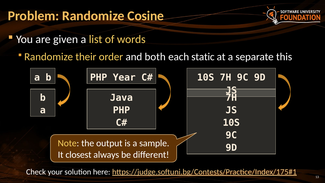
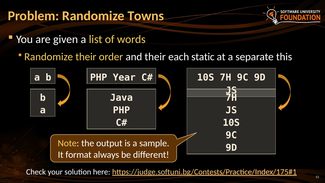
Cosine: Cosine -> Towns (146, 16)
and both: both -> their (155, 57)
closest: closest -> format (78, 155)
